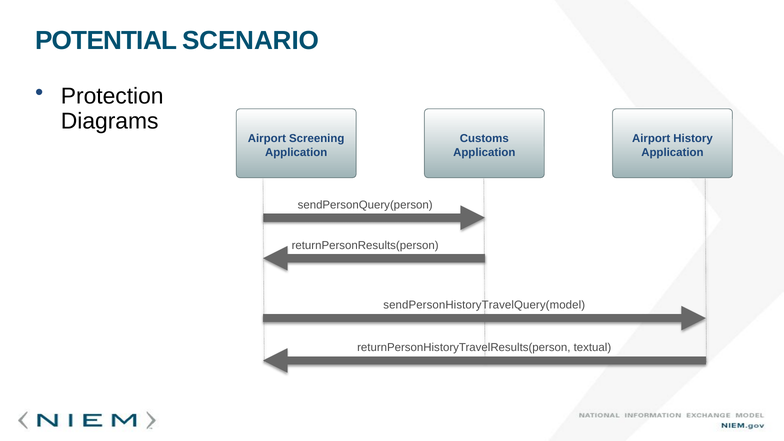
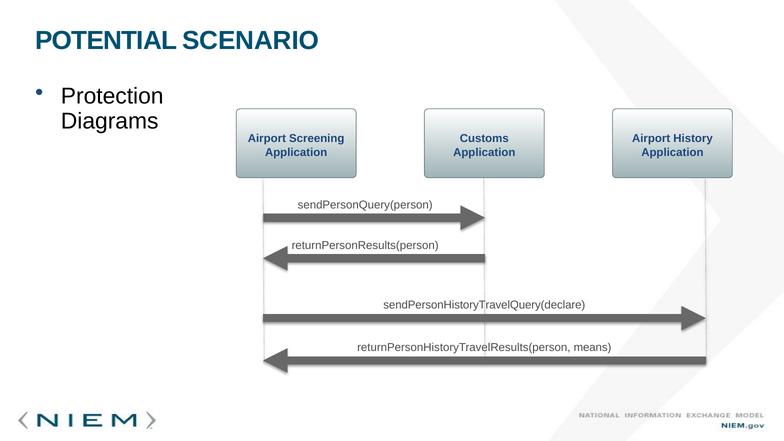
sendPersonHistoryTravelQuery(model: sendPersonHistoryTravelQuery(model -> sendPersonHistoryTravelQuery(declare (484, 305)
textual: textual -> means (592, 347)
